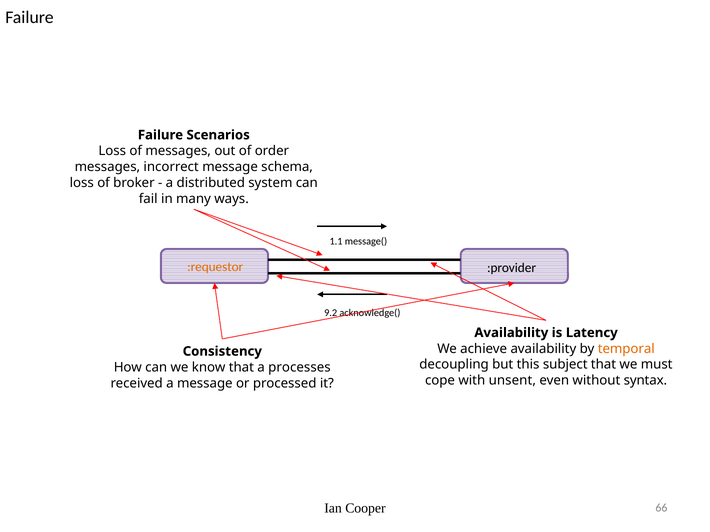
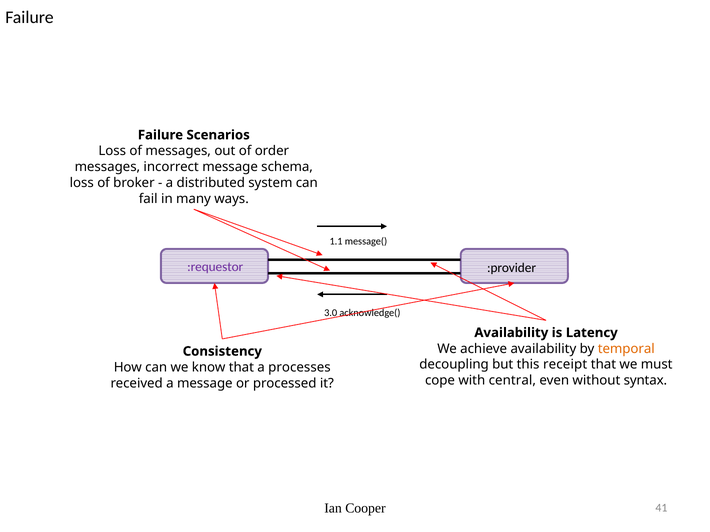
:requestor colour: orange -> purple (215, 267)
9.2: 9.2 -> 3.0 (331, 313)
subject: subject -> receipt (565, 365)
unsent: unsent -> central (512, 381)
66: 66 -> 41 (661, 508)
